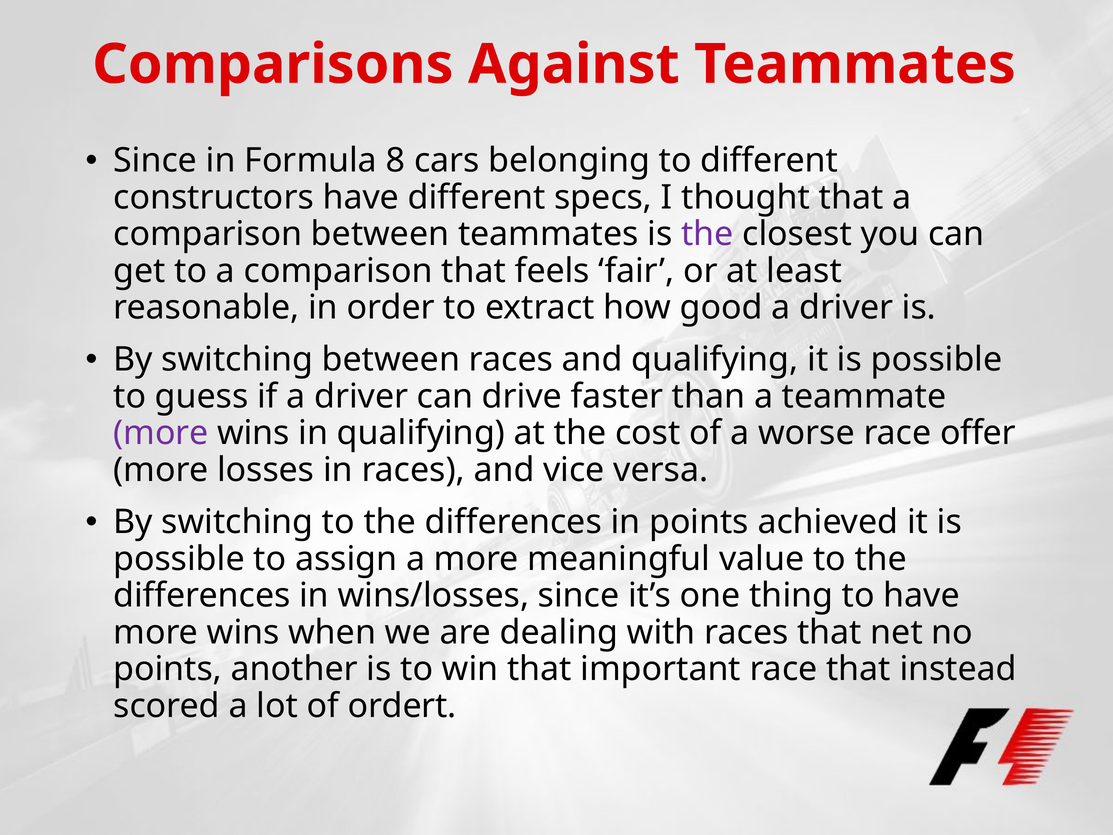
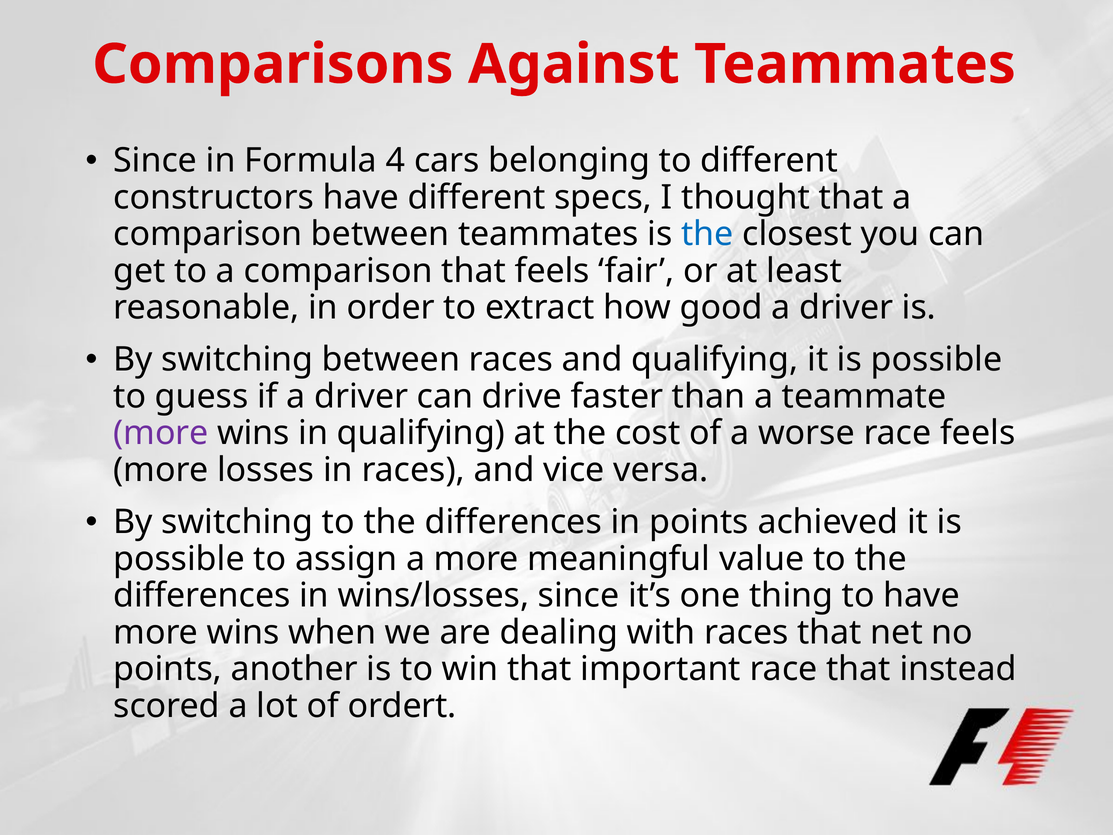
8: 8 -> 4 (396, 161)
the colour: purple -> blue (707, 234)
race offer: offer -> feels (978, 433)
